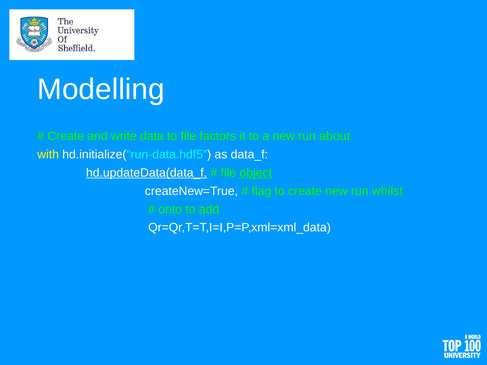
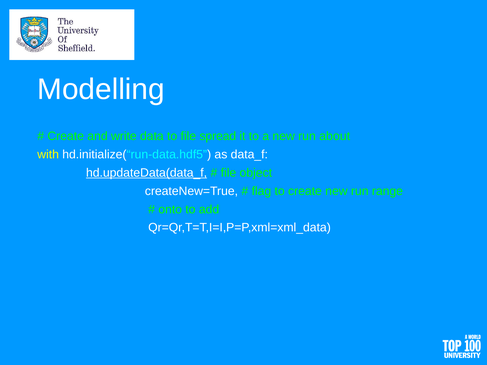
factors: factors -> spread (218, 136)
object underline: present -> none (256, 173)
whilst: whilst -> range (387, 191)
